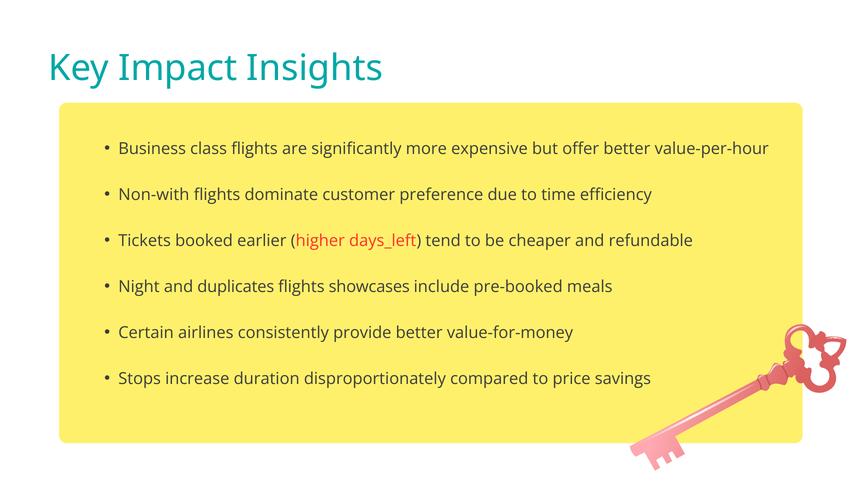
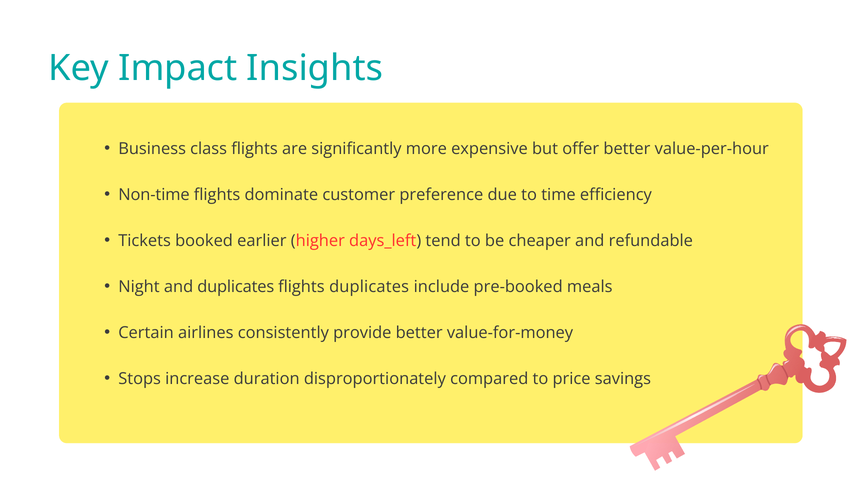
Non-with: Non-with -> Non-time (154, 195)
flights showcases: showcases -> duplicates (369, 286)
